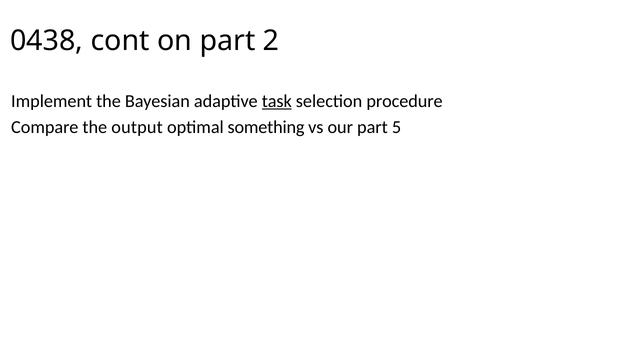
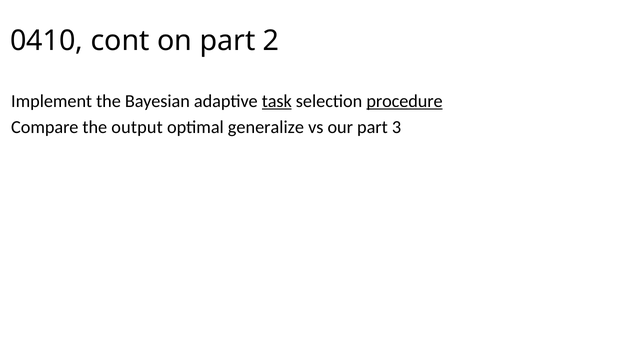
0438: 0438 -> 0410 (47, 41)
procedure underline: none -> present (405, 101)
something: something -> generalize (266, 127)
5: 5 -> 3 (397, 127)
